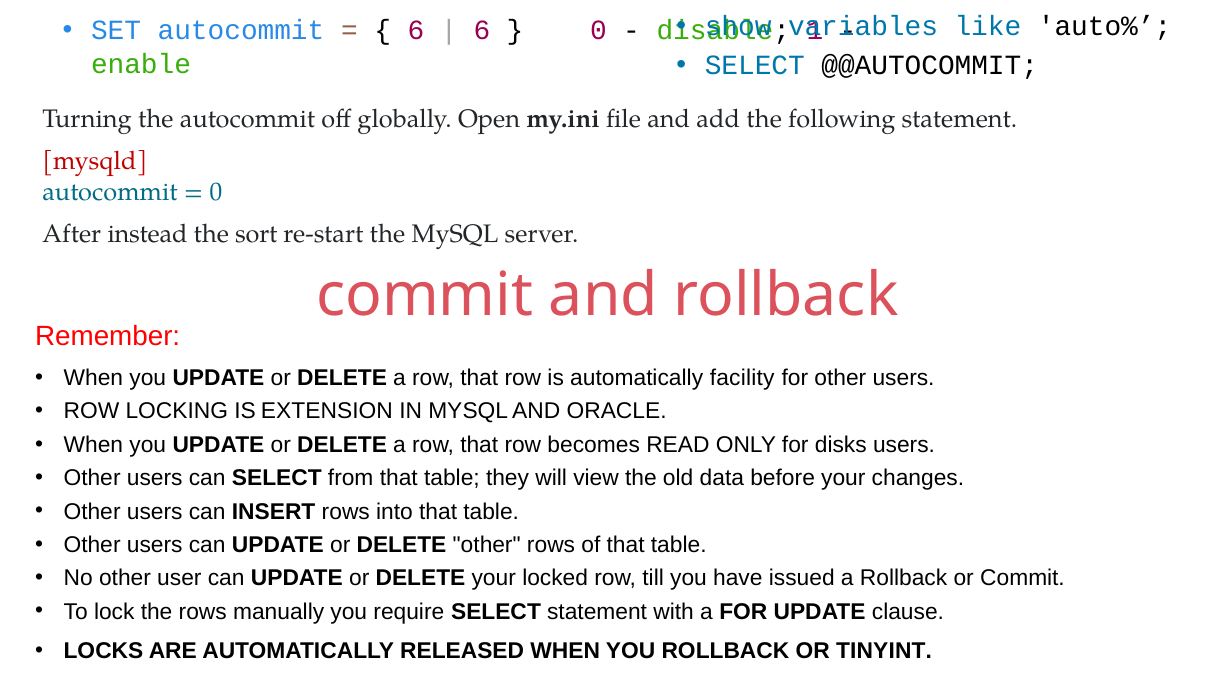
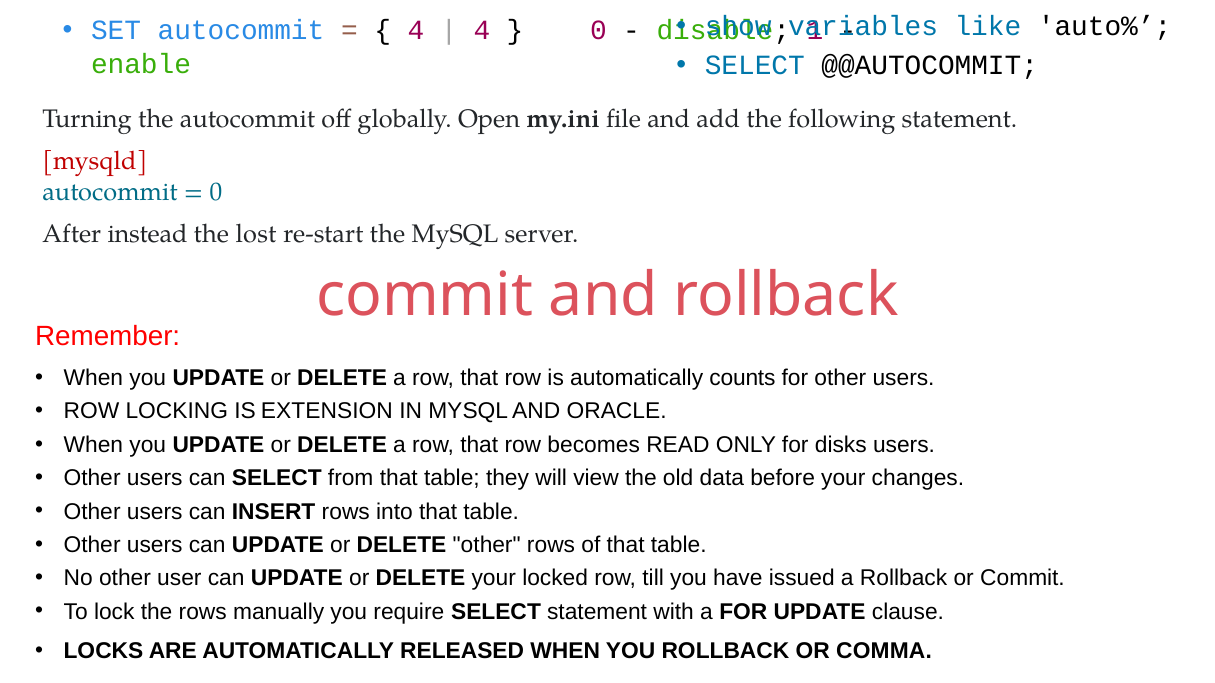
6: 6 -> 4 (416, 31)
6: 6 -> 4 (482, 31)
sort: sort -> lost (256, 235)
facility: facility -> counts (742, 378)
TINYINT: TINYINT -> COMMA (884, 652)
